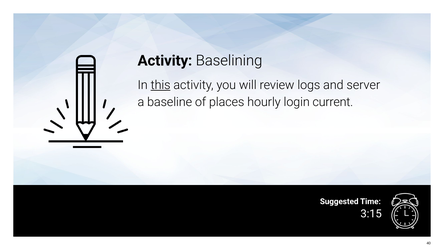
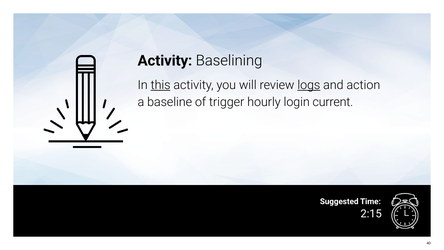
logs underline: none -> present (309, 85)
server: server -> action (363, 85)
places: places -> trigger (227, 102)
3:15: 3:15 -> 2:15 (371, 213)
